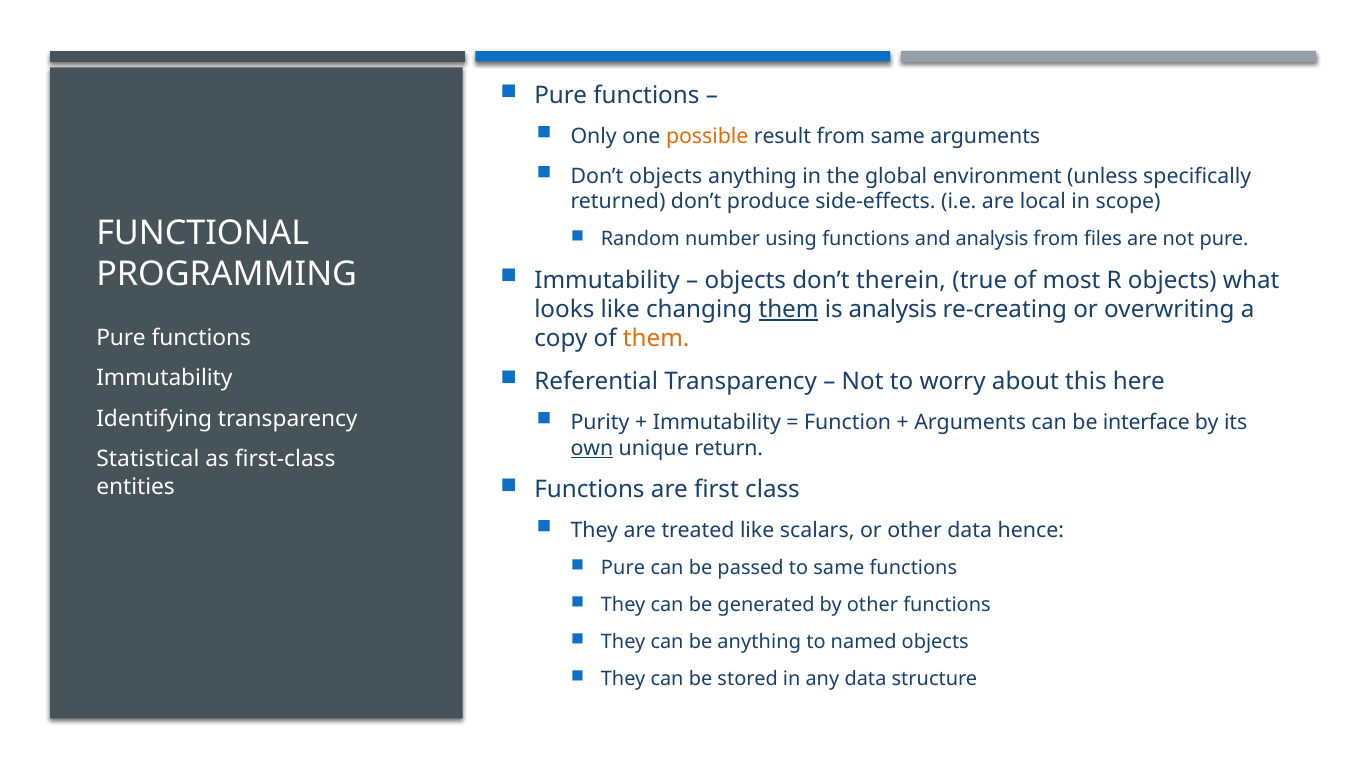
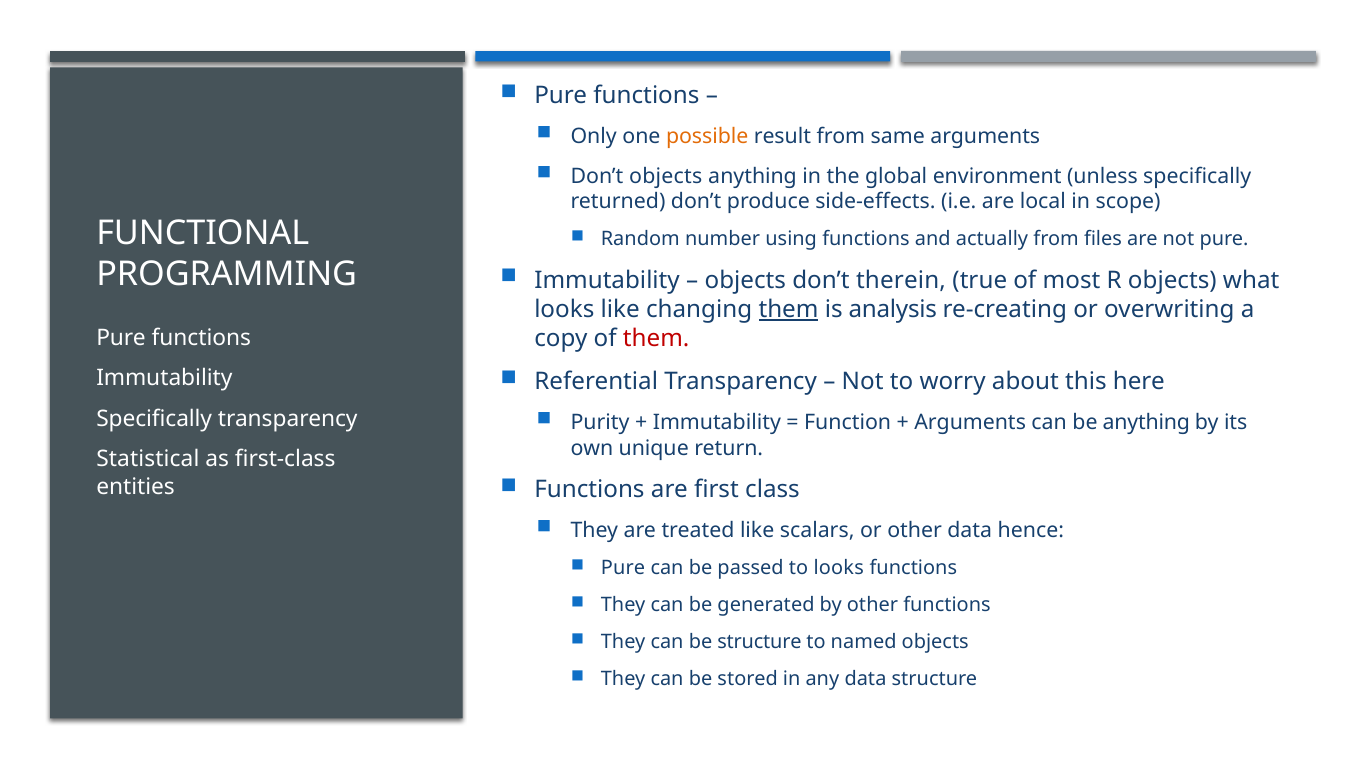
and analysis: analysis -> actually (992, 239)
them colour: orange -> red (656, 339)
be interface: interface -> anything (1146, 423)
Identifying: Identifying -> Specifically (154, 419)
own underline: present -> none (592, 448)
to same: same -> looks (839, 569)
be anything: anything -> structure (759, 643)
